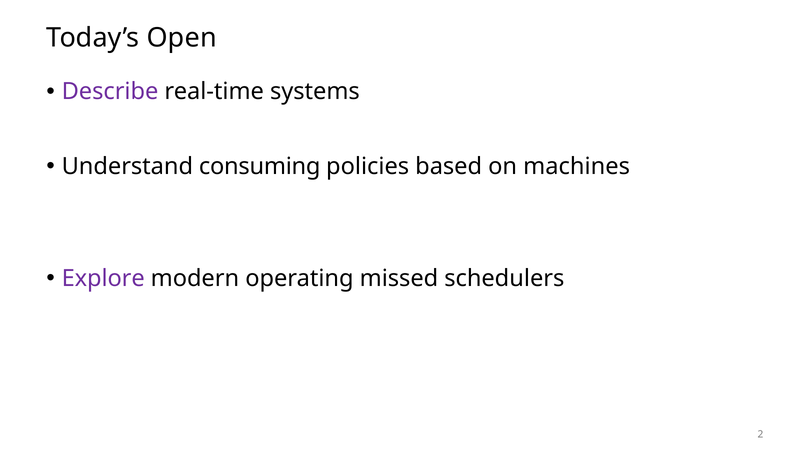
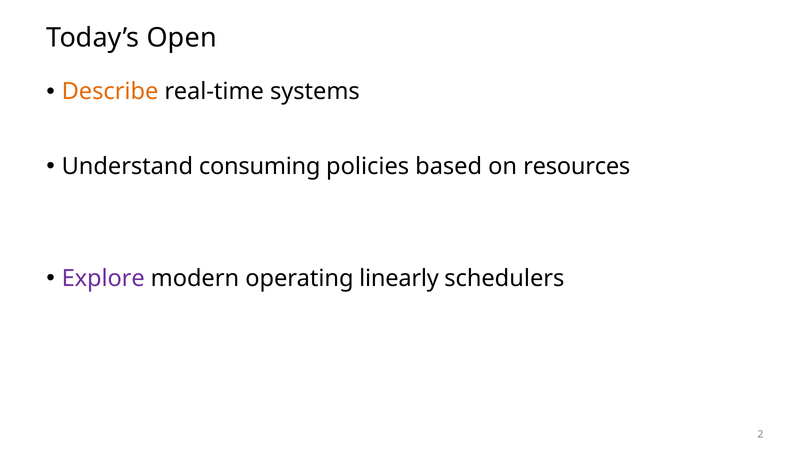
Describe colour: purple -> orange (110, 92)
machines: machines -> resources (577, 166)
missed: missed -> linearly (399, 278)
